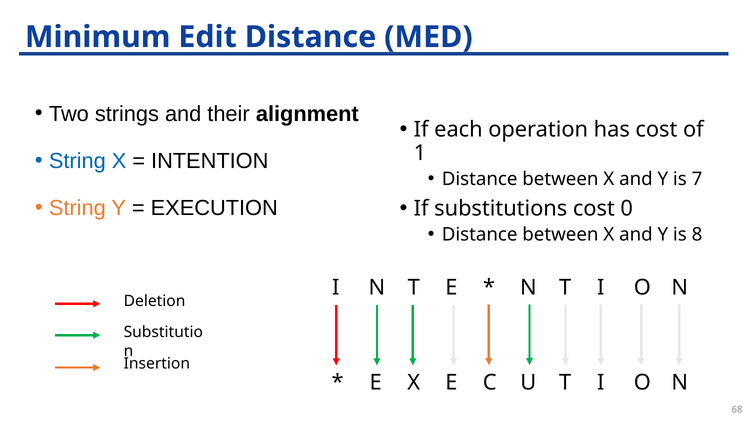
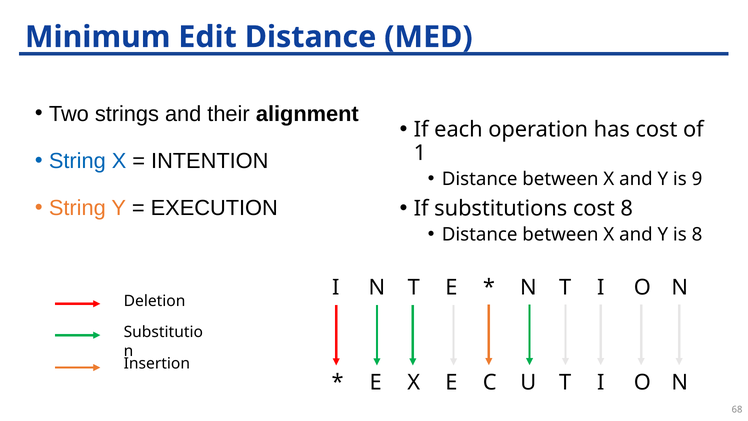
7: 7 -> 9 (697, 179)
cost 0: 0 -> 8 (627, 209)
